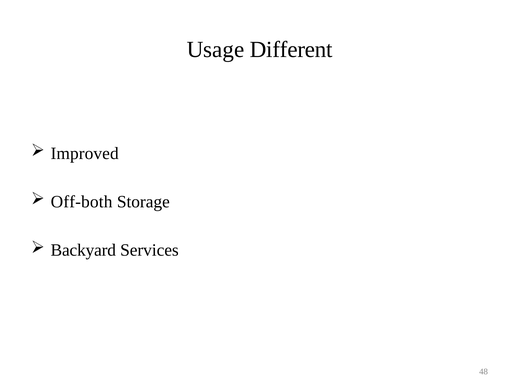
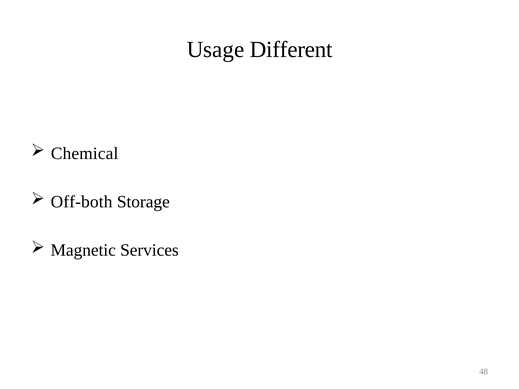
Improved: Improved -> Chemical (85, 153)
Backyard: Backyard -> Magnetic (83, 250)
